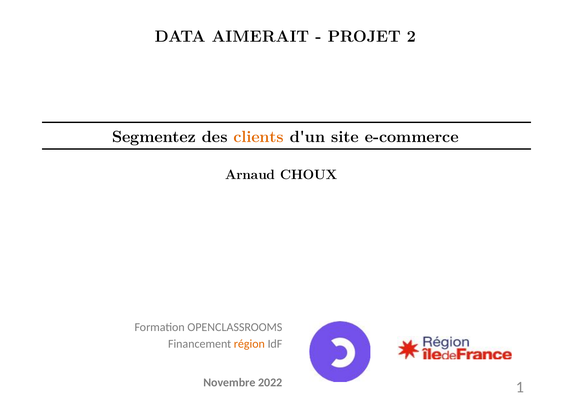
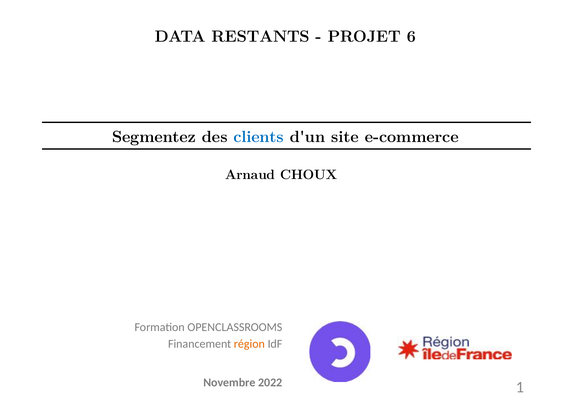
AIMERAIT: AIMERAIT -> RESTANTS (261, 37)
2: 2 -> 6 (411, 37)
clients colour: orange -> blue (259, 137)
